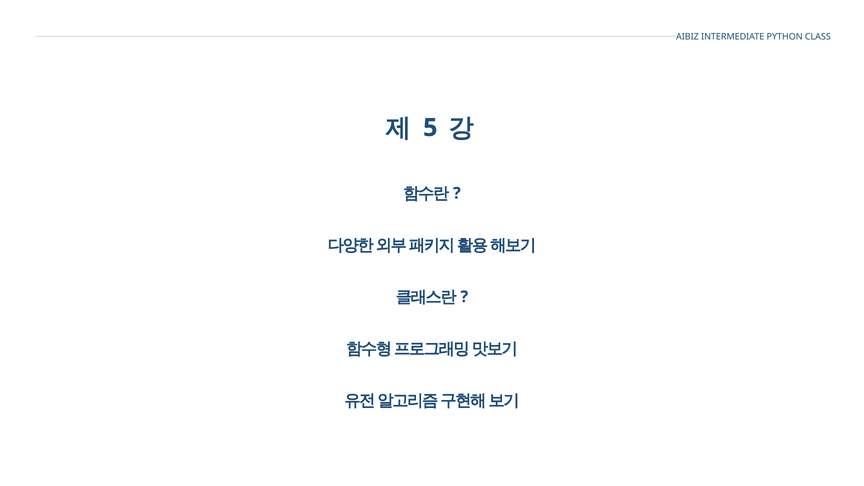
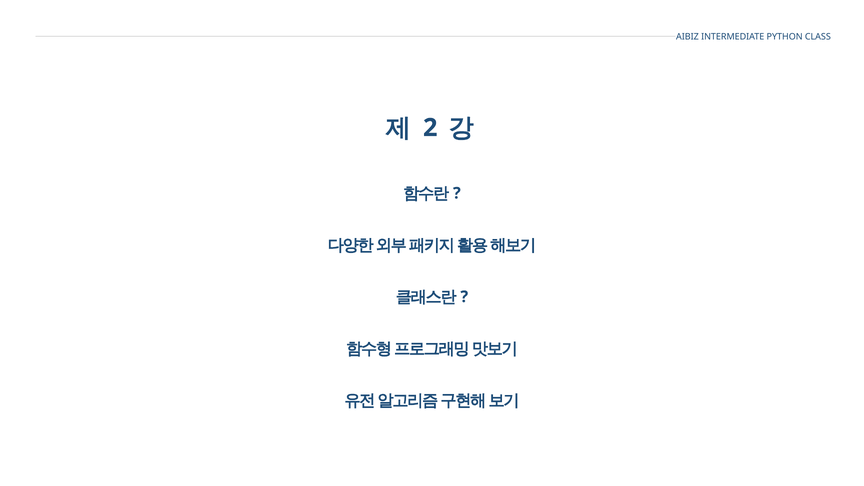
5: 5 -> 2 (430, 128)
